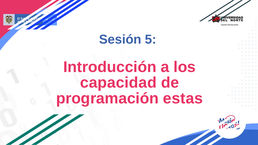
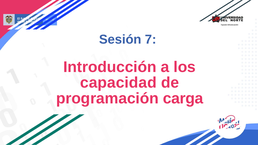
5: 5 -> 7 (151, 39)
estas: estas -> carga (183, 98)
